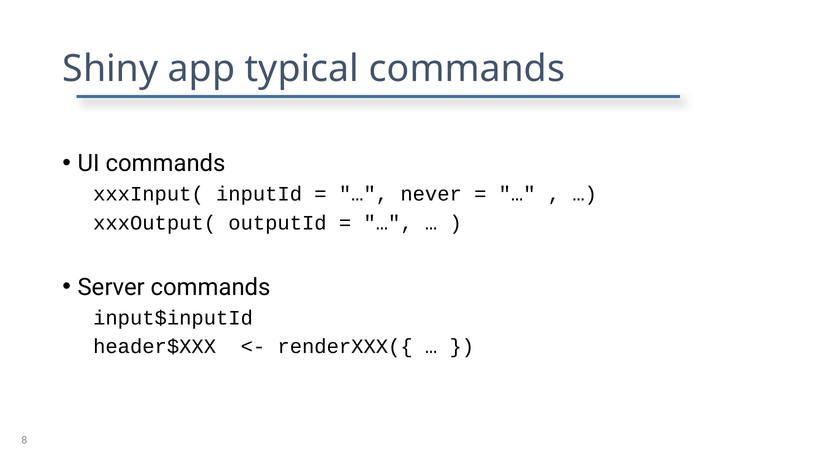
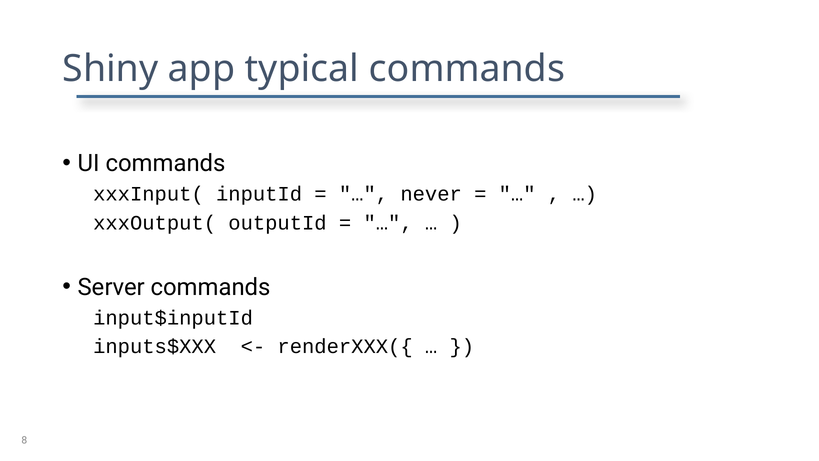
header$XXX: header$XXX -> inputs$XXX (155, 346)
